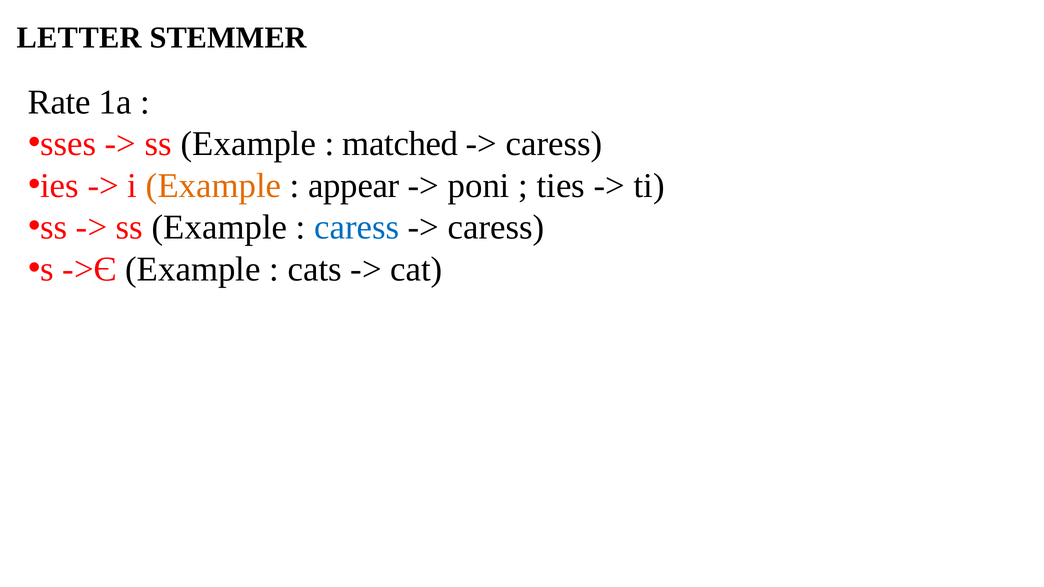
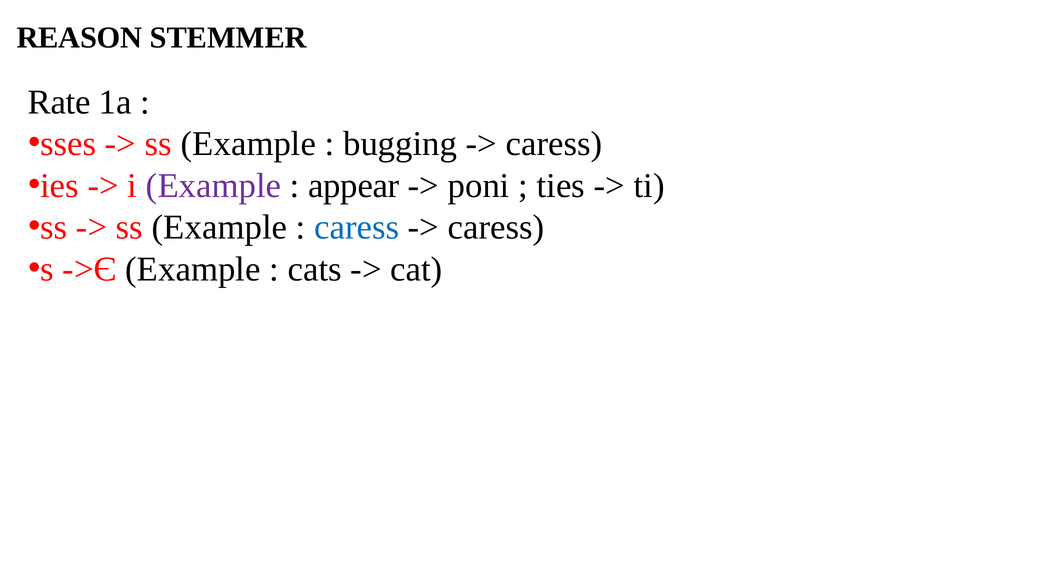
LETTER: LETTER -> REASON (79, 38)
matched: matched -> bugging (400, 144)
Example colour: orange -> purple (214, 186)
